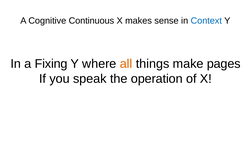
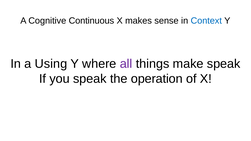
Fixing: Fixing -> Using (51, 64)
all colour: orange -> purple (126, 64)
make pages: pages -> speak (224, 64)
